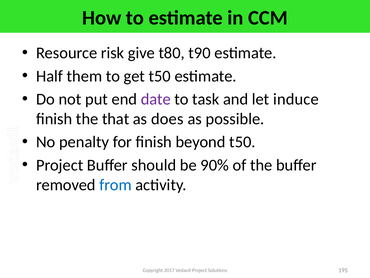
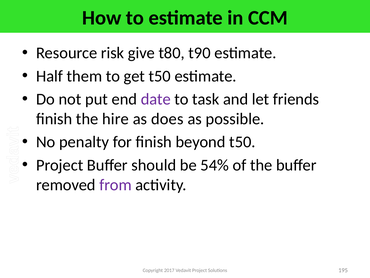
induce: induce -> friends (296, 99)
that: that -> hire (116, 119)
90%: 90% -> 54% (215, 165)
from colour: blue -> purple (115, 185)
